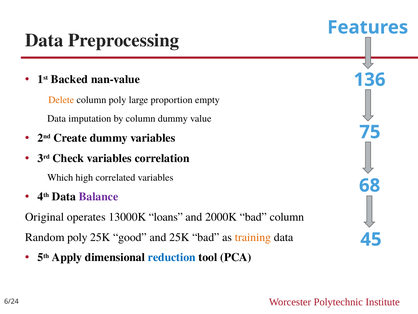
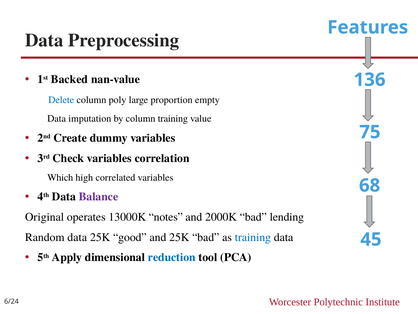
Delete colour: orange -> blue (61, 100)
column dummy: dummy -> training (173, 119)
loans: loans -> notes (166, 217)
bad column: column -> lending (287, 217)
Random poly: poly -> data (77, 237)
training colour: orange -> blue (253, 237)
